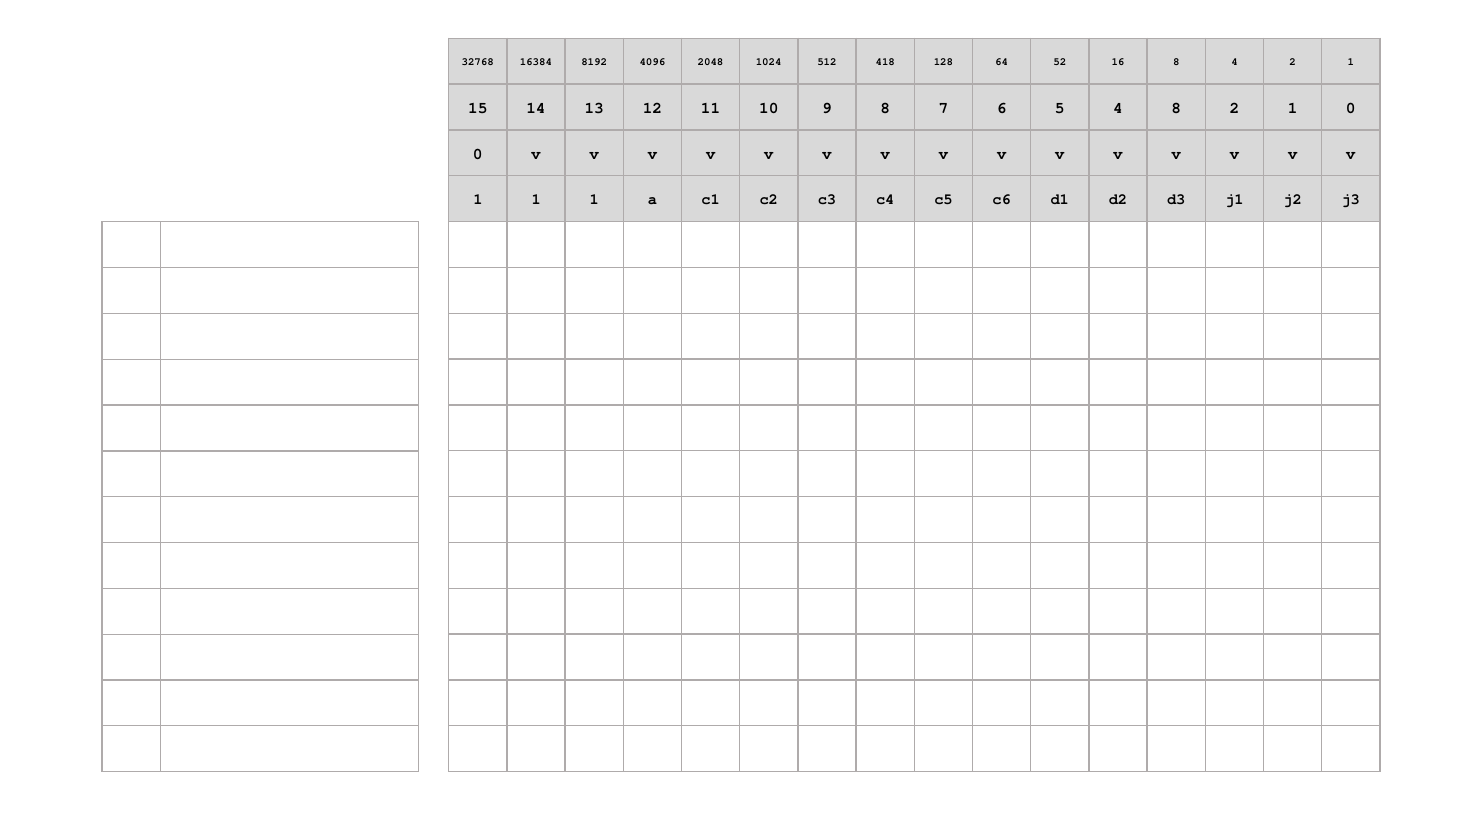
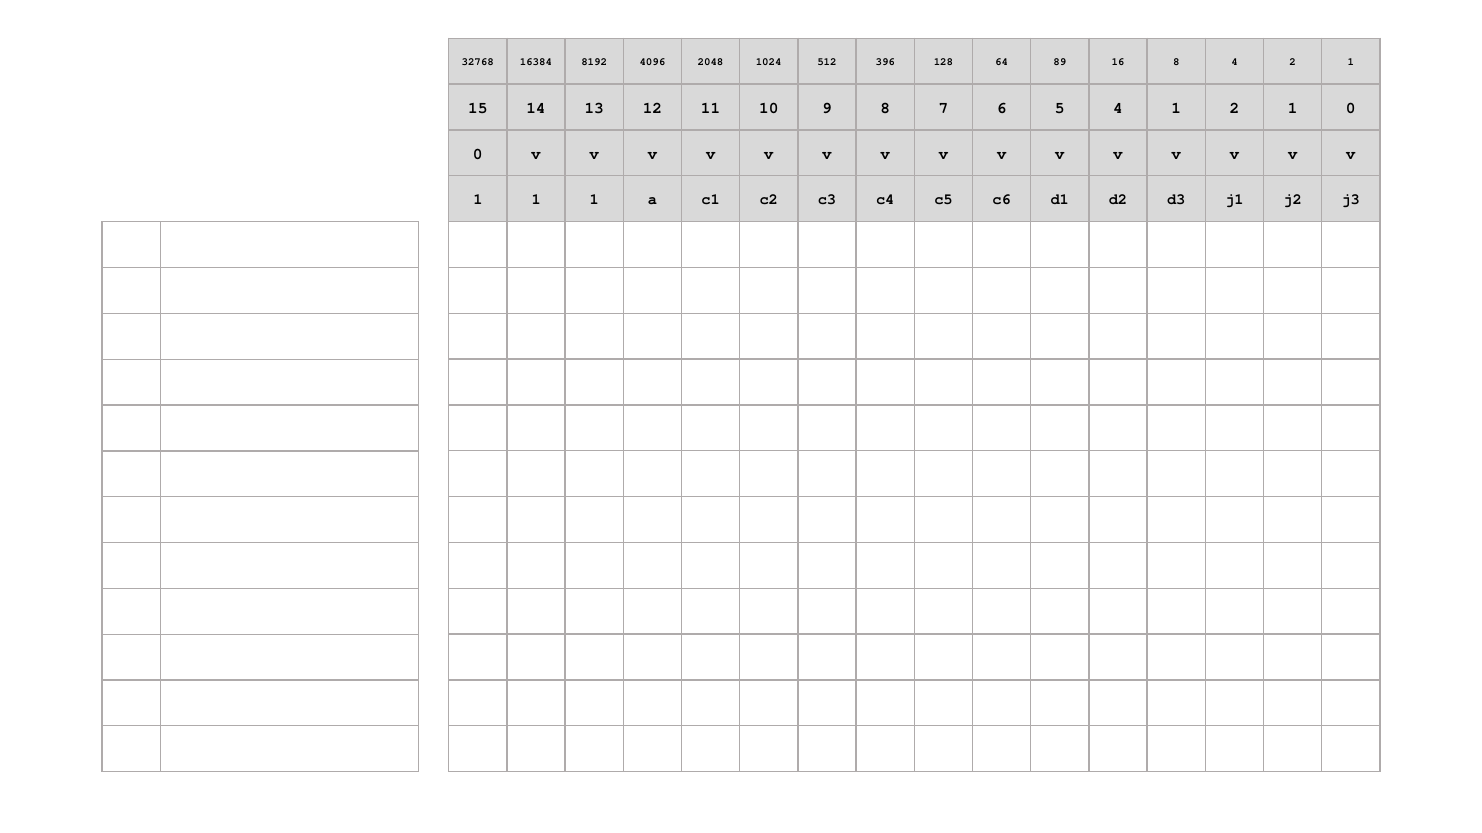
418: 418 -> 396 (885, 62)
52: 52 -> 89 (1060, 62)
4 8: 8 -> 1 (1176, 108)
